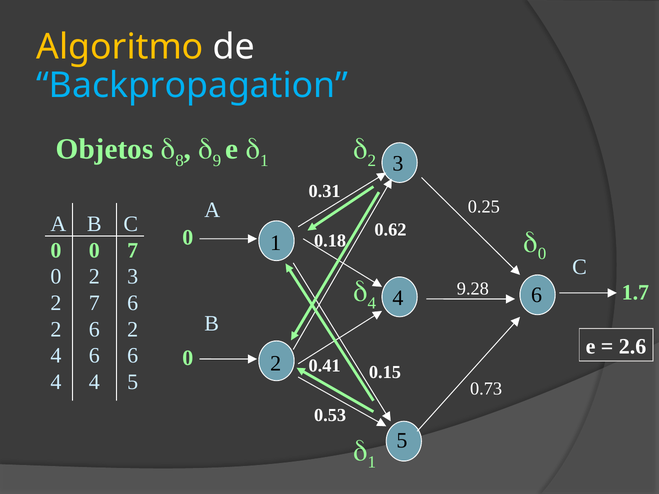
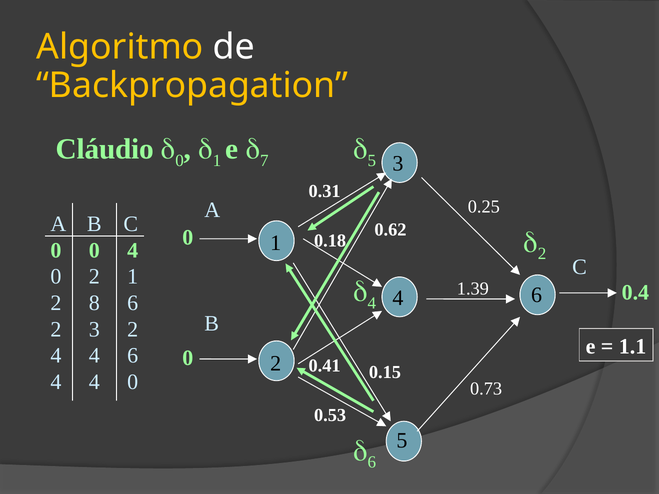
Backpropagation colour: light blue -> yellow (192, 85)
Objetos: Objetos -> Cláudio (105, 149)
8: 8 -> 0 (180, 161)
9: 9 -> 1 (217, 161)
1: 1 -> 7 (264, 161)
2: 2 -> 5 (372, 161)
0: 0 -> 2 (542, 254)
0 7: 7 -> 4 (133, 250)
0 2 3: 3 -> 1 (133, 277)
9.28: 9.28 -> 1.39 (473, 289)
1.7: 1.7 -> 0.4 (635, 293)
2 7: 7 -> 8 (94, 303)
6: 6 -> 3 (94, 330)
2.6: 2.6 -> 1.1 (633, 347)
6: 6 -> 4 (94, 356)
4 4 5: 5 -> 0 (133, 382)
1: 1 -> 6 (372, 463)
